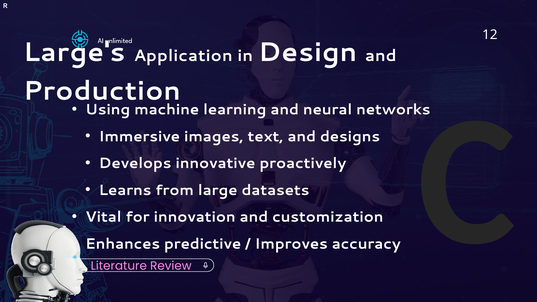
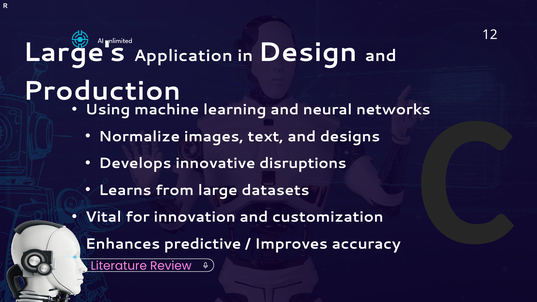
Immersive: Immersive -> Normalize (139, 136)
proactively: proactively -> disruptions (303, 163)
